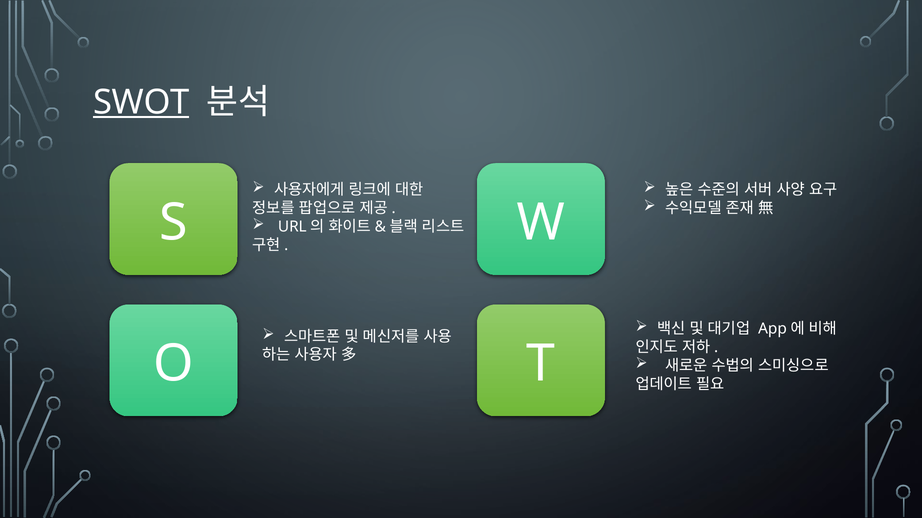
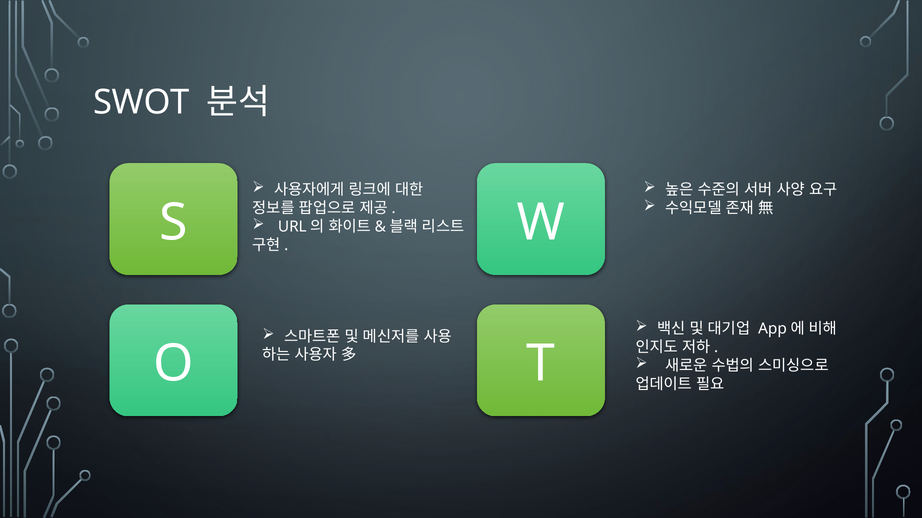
SWOT underline: present -> none (141, 102)
